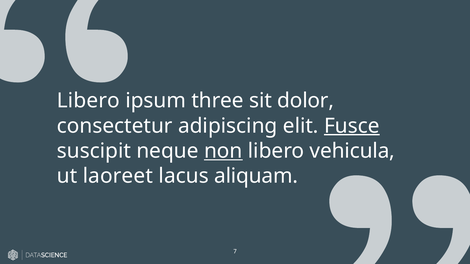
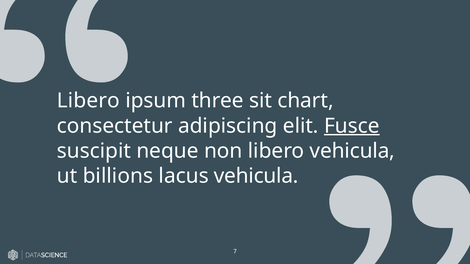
dolor: dolor -> chart (306, 101)
non underline: present -> none (223, 151)
laoreet: laoreet -> billions (118, 176)
lacus aliquam: aliquam -> vehicula (256, 176)
